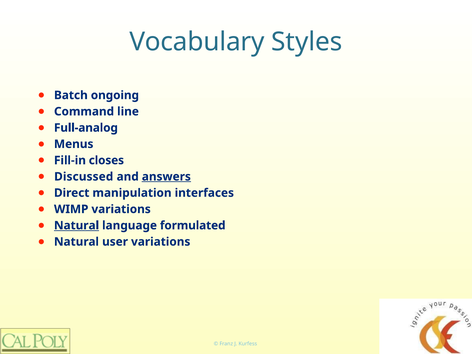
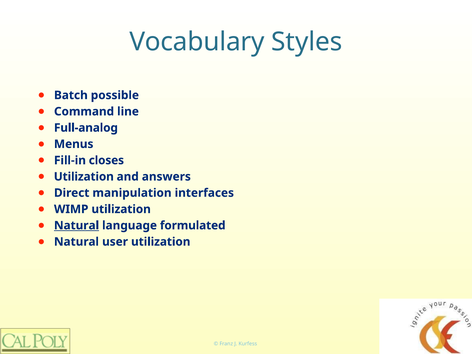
ongoing: ongoing -> possible (115, 95)
Discussed: Discussed -> Utilization (84, 177)
answers underline: present -> none (166, 177)
WIMP variations: variations -> utilization (121, 209)
user variations: variations -> utilization (161, 242)
